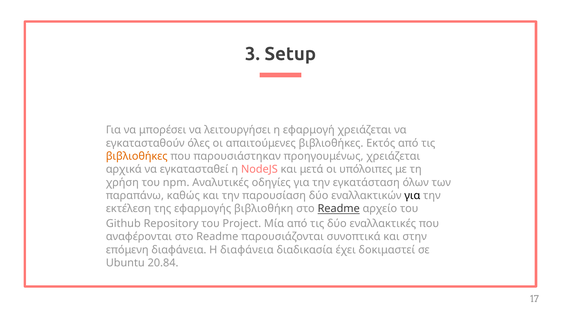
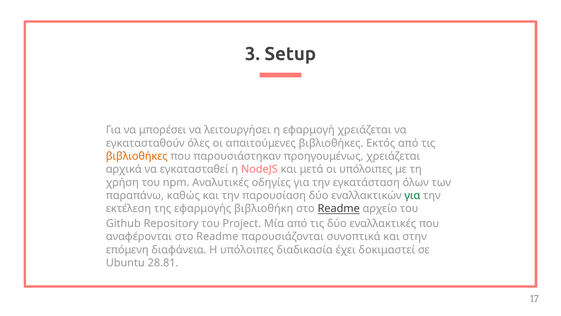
για colour: black -> green (412, 195)
Η διαφάνεια: διαφάνεια -> υπόλοιπες (247, 249)
20.84: 20.84 -> 28.81 (163, 263)
